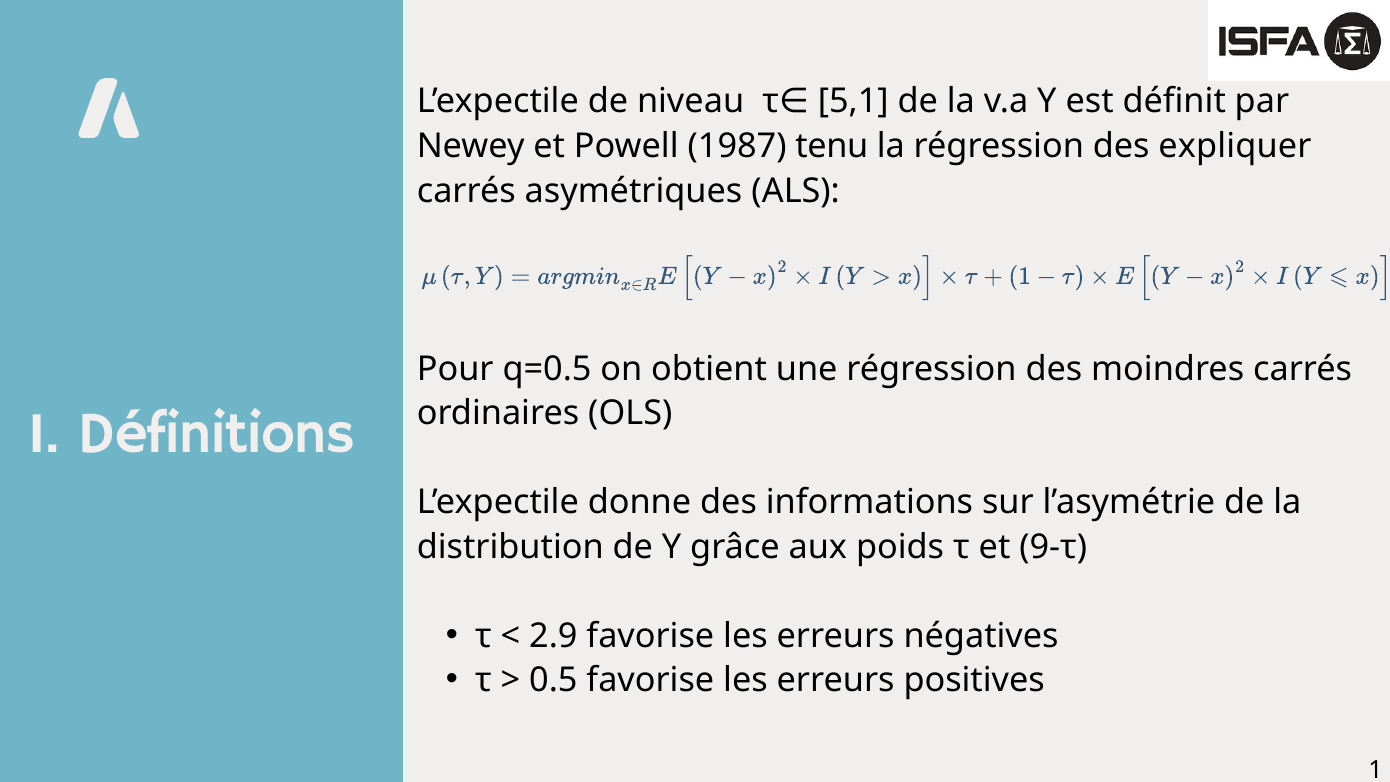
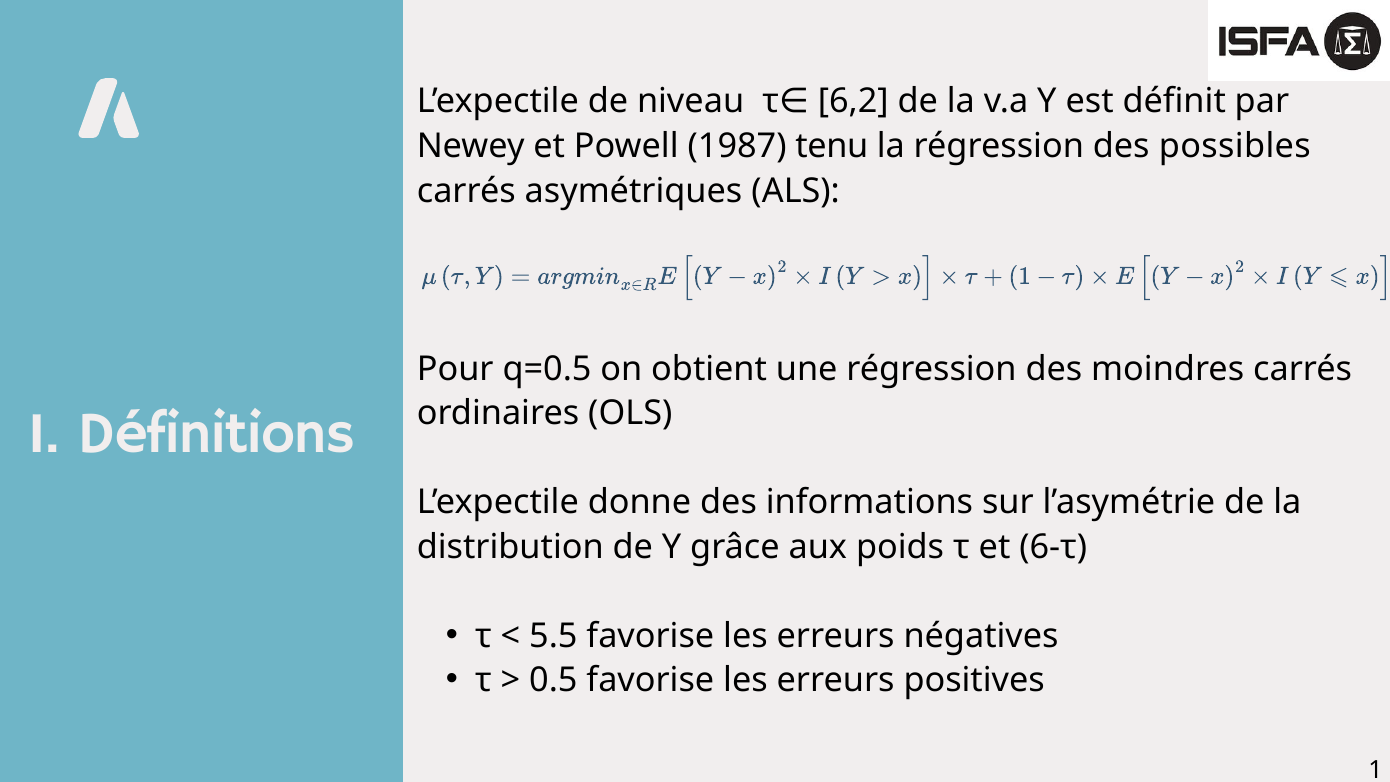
5,1: 5,1 -> 6,2 (853, 102)
expliquer: expliquer -> possibles (1235, 146)
9-τ: 9-τ -> 6-τ (1053, 547)
2.9: 2.9 -> 5.5 (553, 636)
